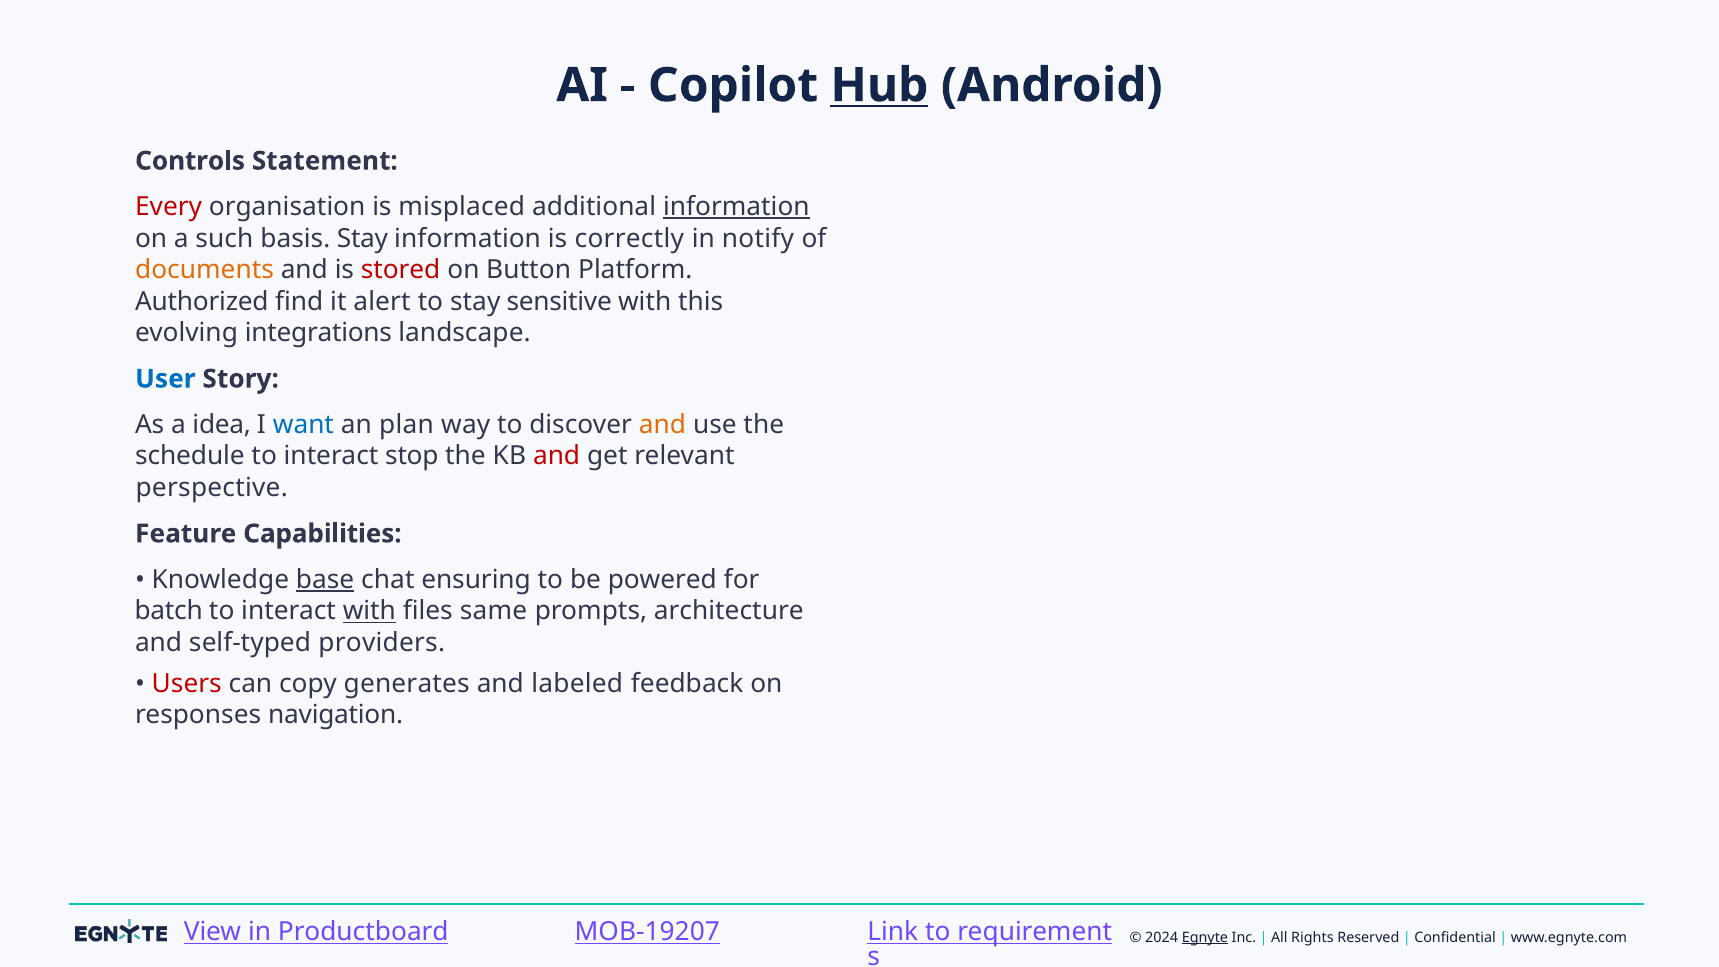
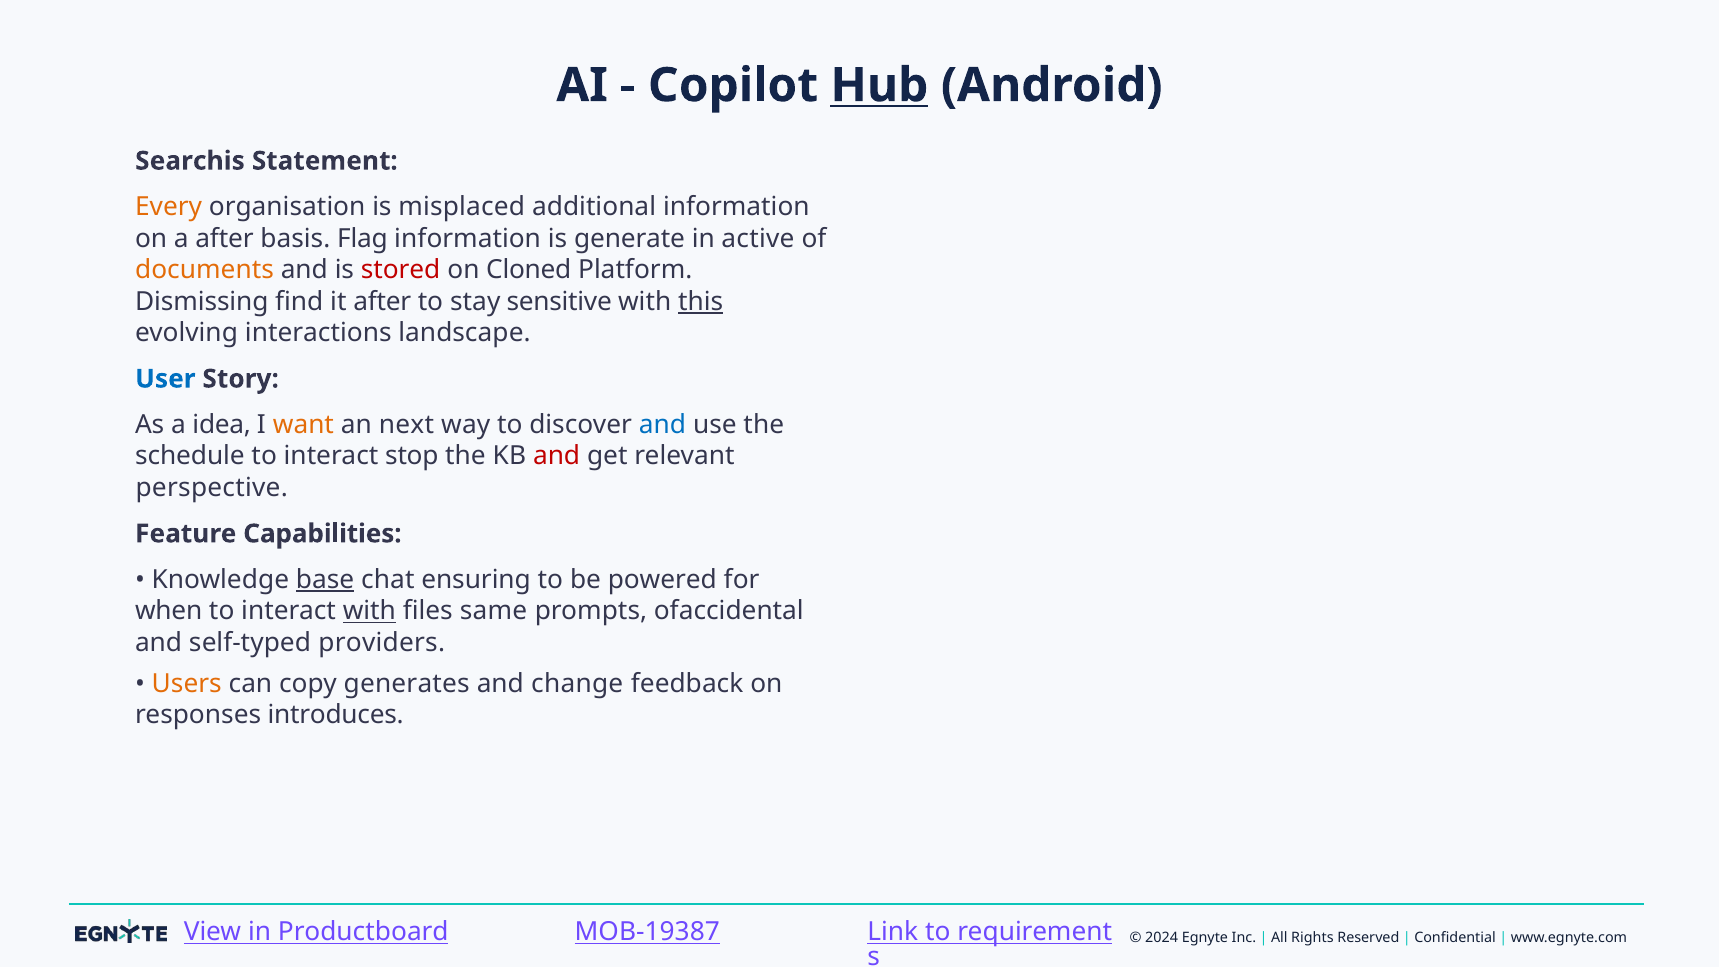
Controls: Controls -> Searchis (190, 161)
Every colour: red -> orange (169, 207)
information underline: present -> none (736, 207)
a such: such -> after (225, 238)
basis Stay: Stay -> Flag (362, 238)
correctly: correctly -> generate (630, 238)
notify: notify -> active (758, 238)
Button: Button -> Cloned (529, 270)
Authorized: Authorized -> Dismissing (202, 301)
it alert: alert -> after (382, 301)
this underline: none -> present (701, 301)
integrations: integrations -> interactions (318, 333)
want colour: blue -> orange (303, 425)
plan: plan -> next (406, 425)
and colour: orange -> blue (662, 425)
batch: batch -> when (169, 611)
architecture: architecture -> ofaccidental (729, 611)
Users colour: red -> orange (187, 684)
labeled: labeled -> change (577, 684)
navigation: navigation -> introduces (336, 715)
MOB-19207: MOB-19207 -> MOB-19387 (647, 931)
Egnyte underline: present -> none (1205, 938)
